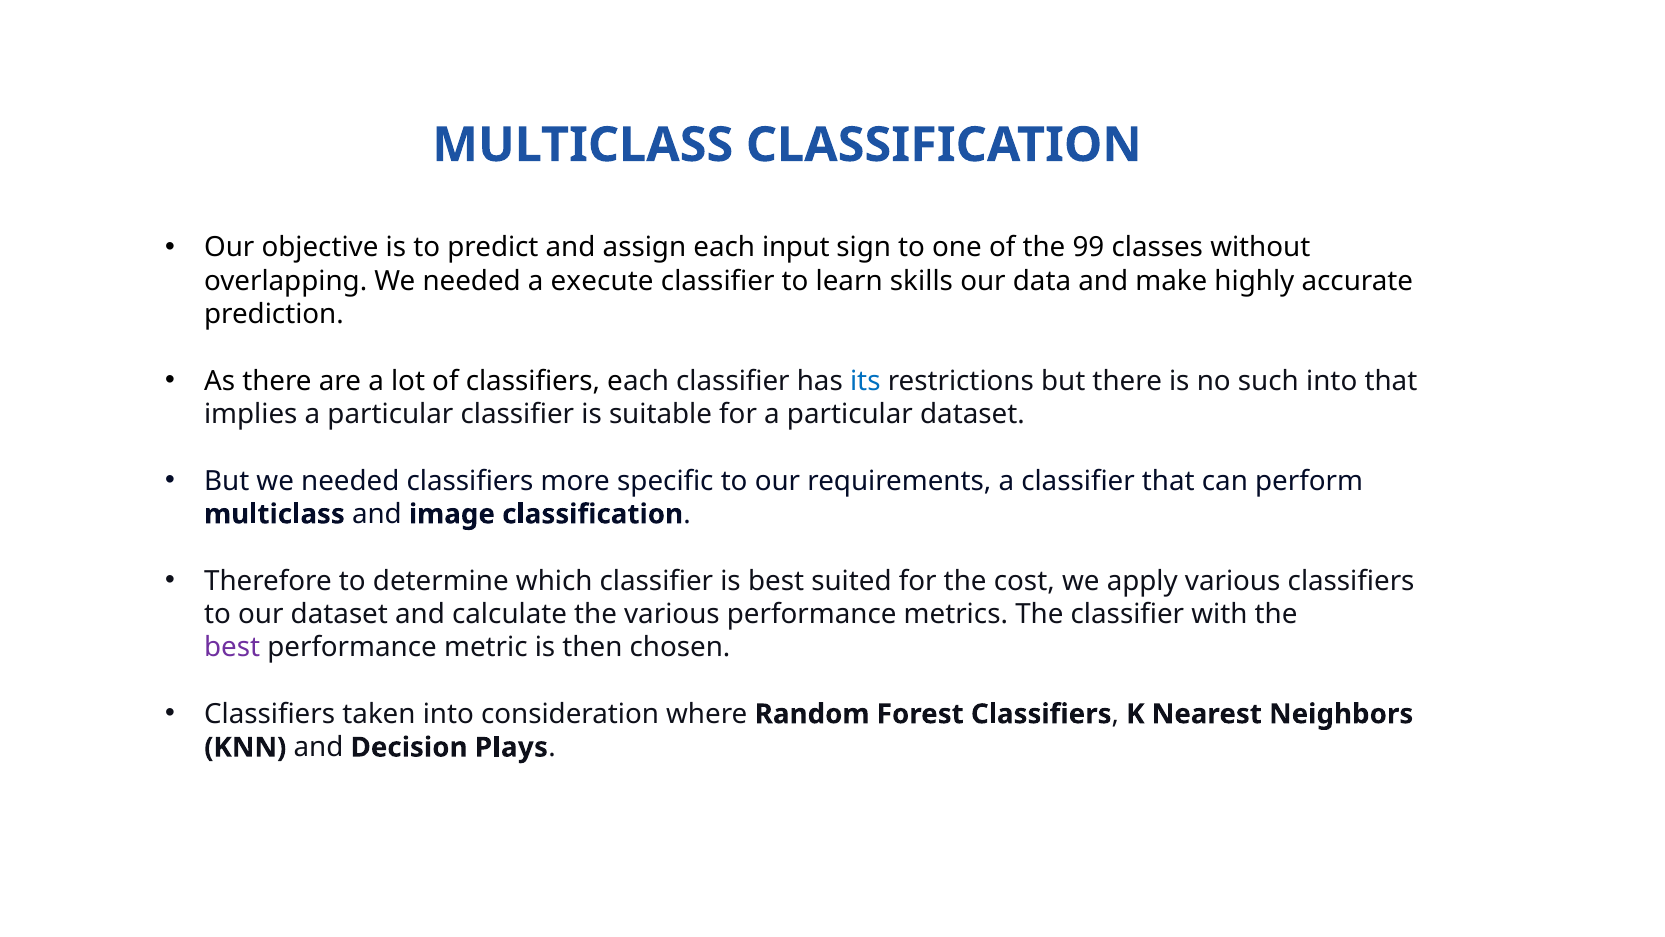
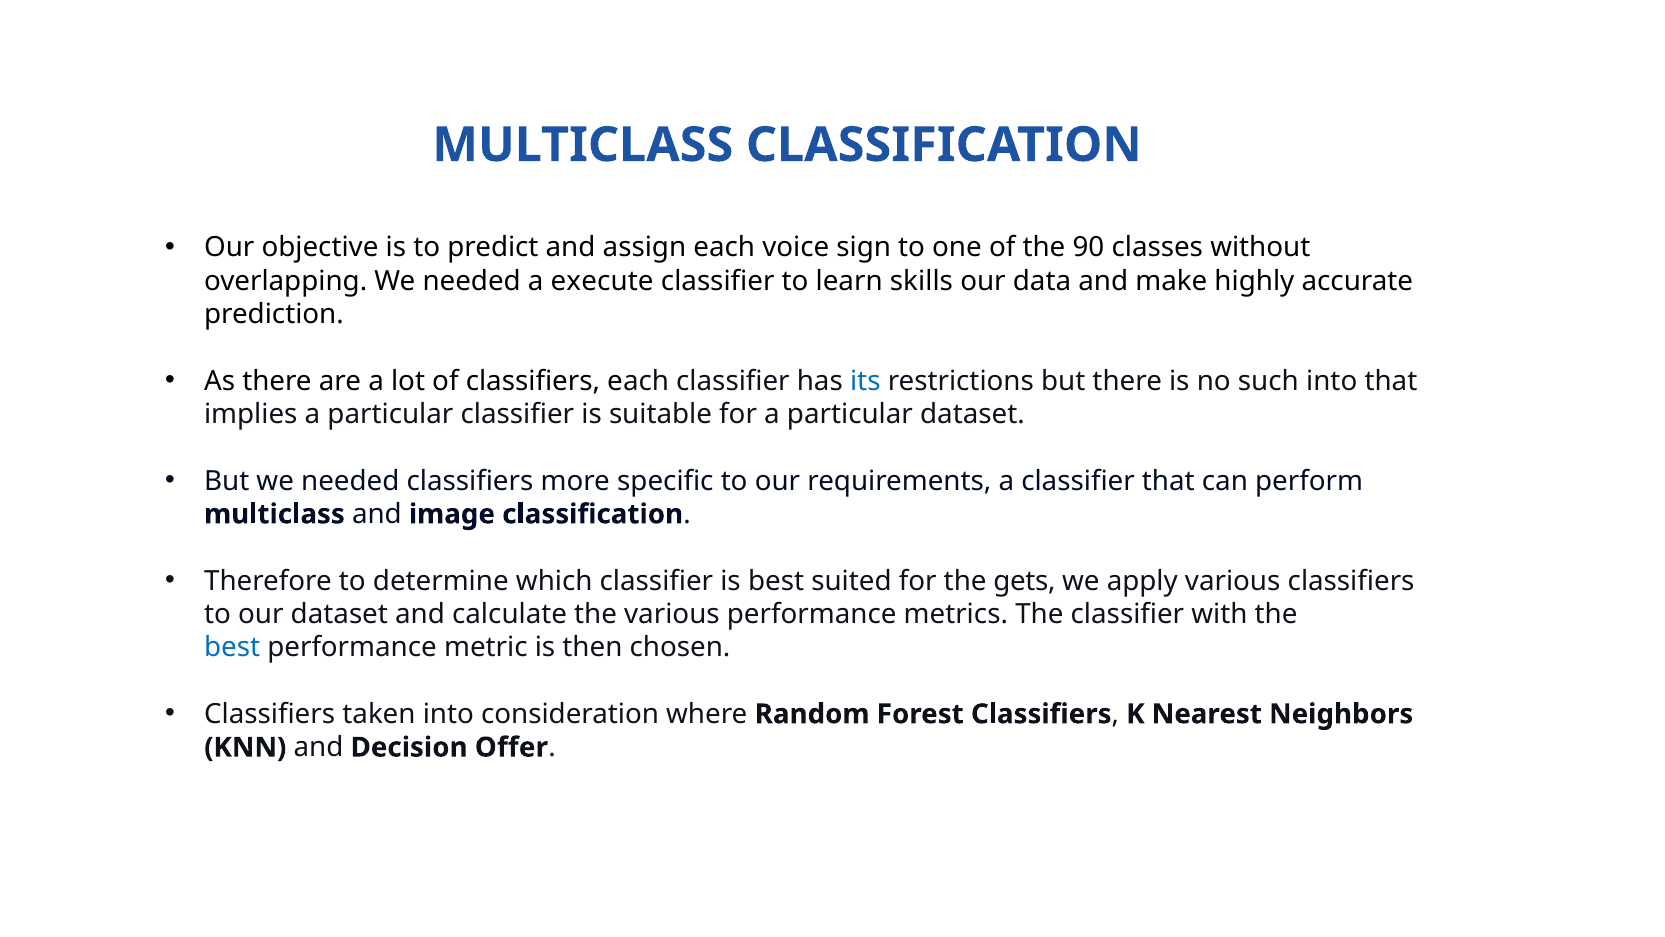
input: input -> voice (796, 248)
99: 99 -> 90 (1088, 248)
cost: cost -> gets (1024, 581)
best colour: purple -> blue (232, 647)
Plays: Plays -> Offer (511, 747)
